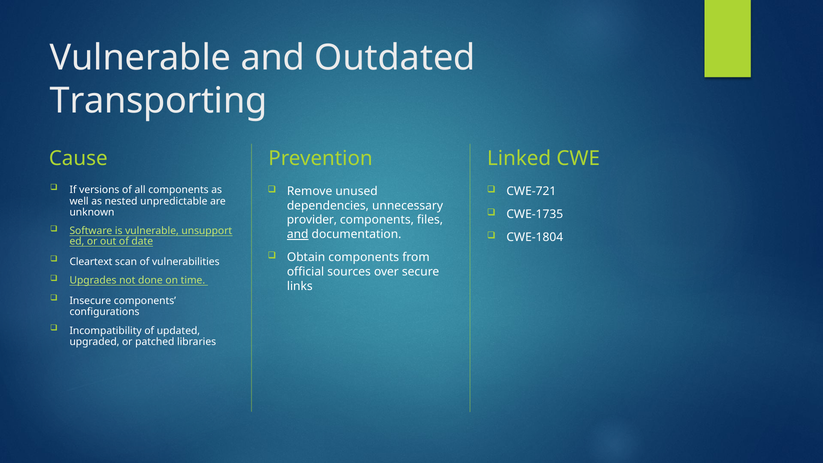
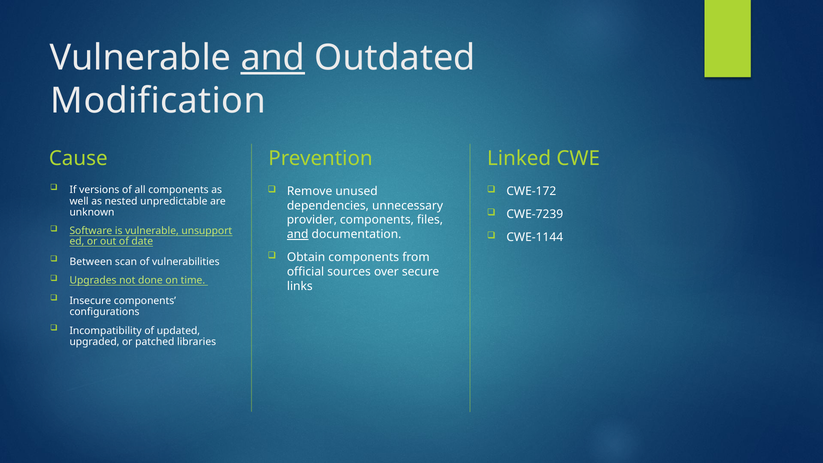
and underline: none -> present (273, 58)
Transporting: Transporting -> Modification (158, 101)
CWE-721: CWE-721 -> CWE-172 (531, 191)
CWE-1735: CWE-1735 -> CWE-7239 (535, 214)
CWE-1804: CWE-1804 -> CWE-1144 (535, 237)
Cleartext: Cleartext -> Between (91, 262)
